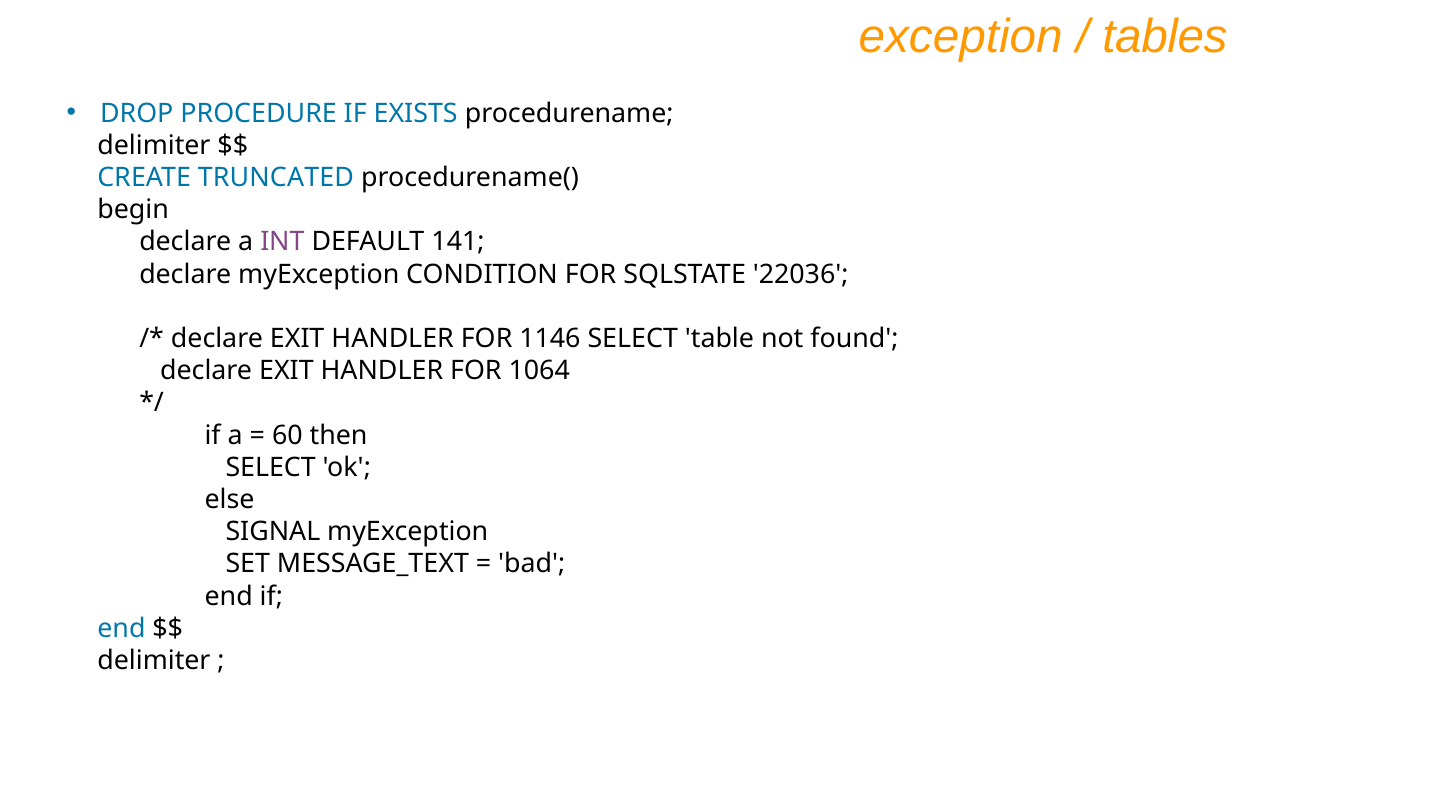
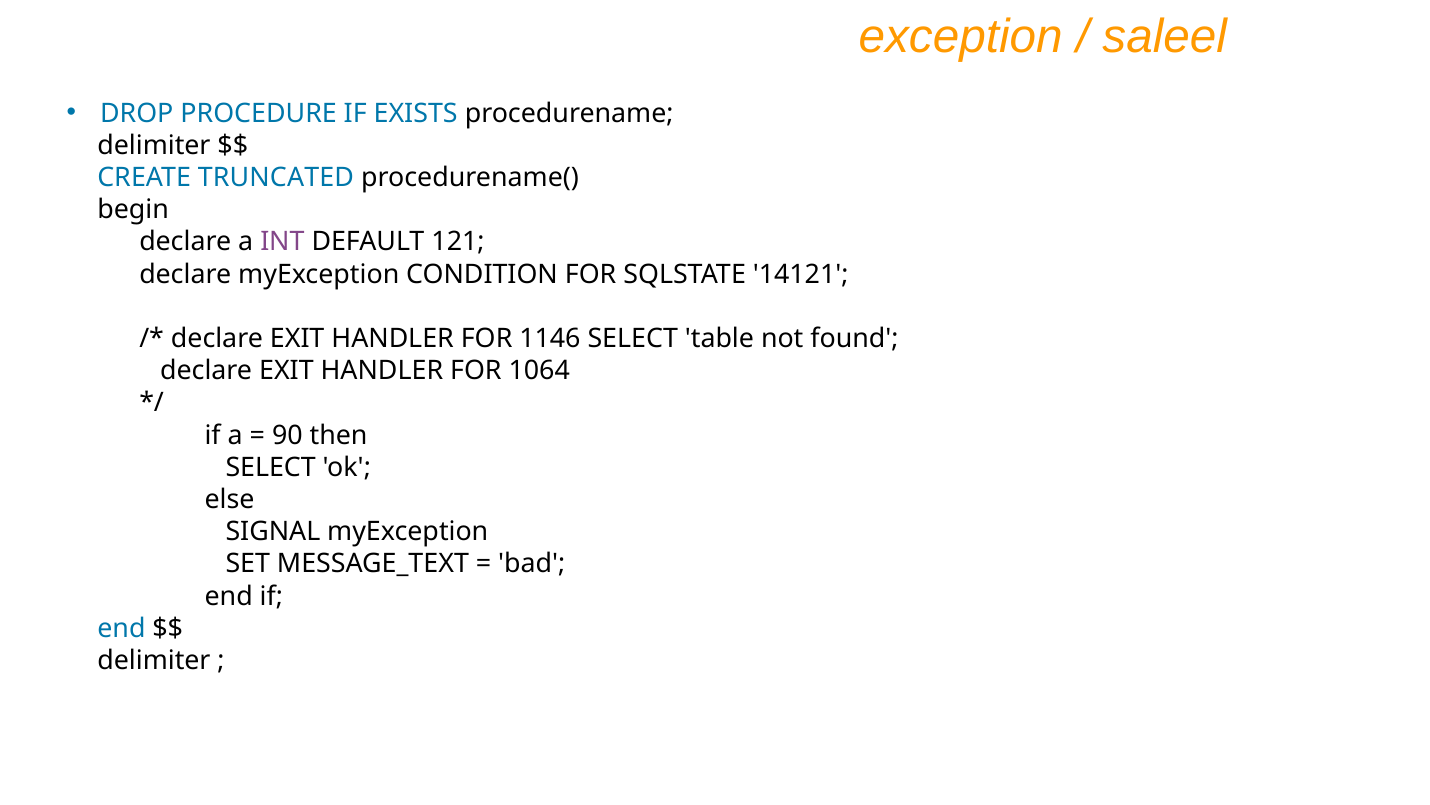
tables: tables -> saleel (1165, 37)
141: 141 -> 121 (458, 242)
22036: 22036 -> 14121 (801, 274)
60: 60 -> 90 (287, 435)
